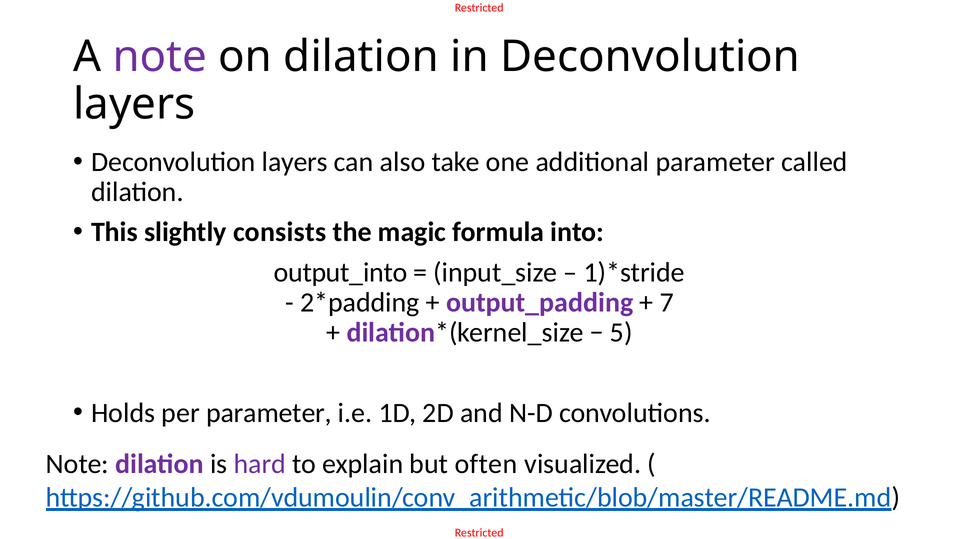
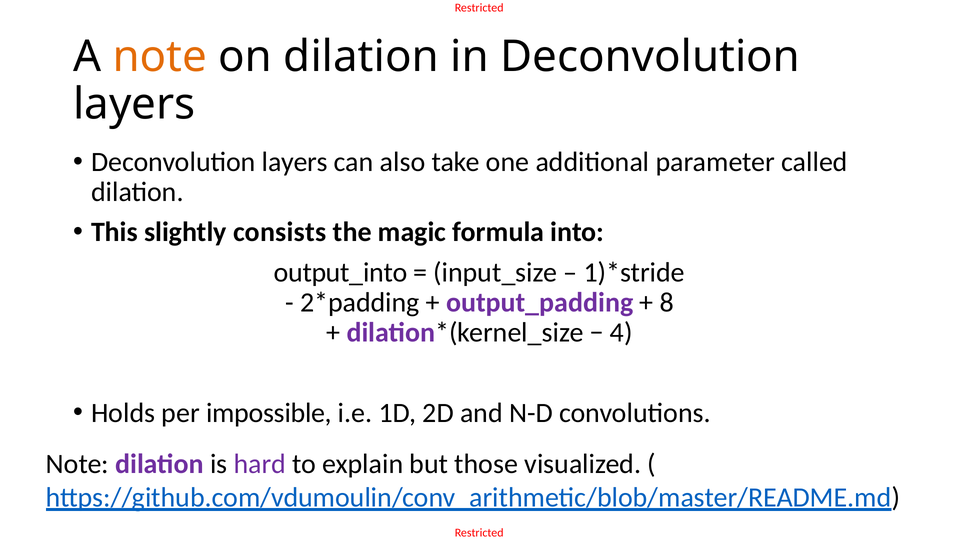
note colour: purple -> orange (160, 57)
7: 7 -> 8 (667, 303)
5: 5 -> 4 (621, 333)
per parameter: parameter -> impossible (269, 413)
often: often -> those (486, 464)
